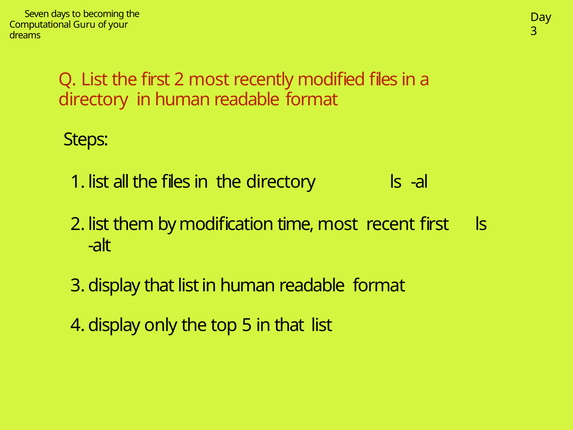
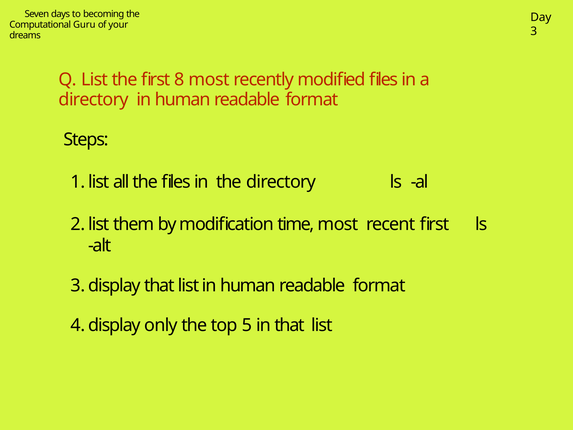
2: 2 -> 8 (179, 79)
